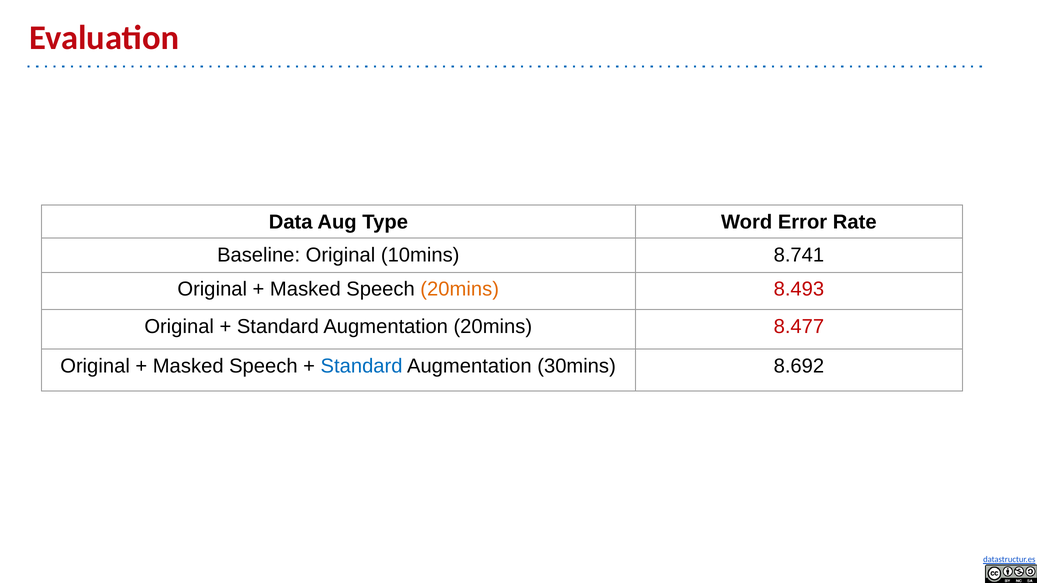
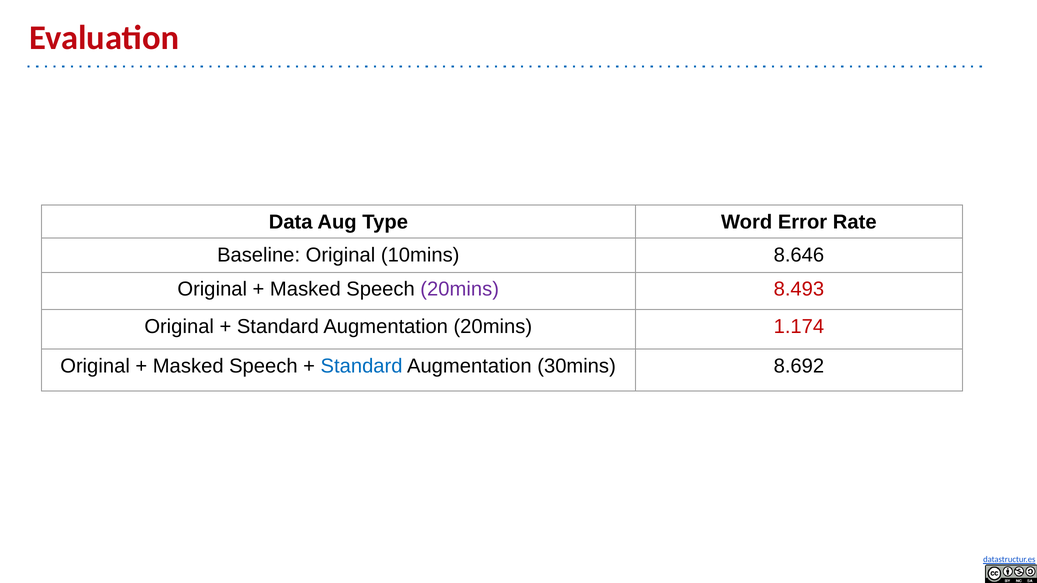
8.741: 8.741 -> 8.646 (799, 255)
20mins colour: orange -> purple (460, 289)
8.477: 8.477 -> 1.174 (799, 327)
